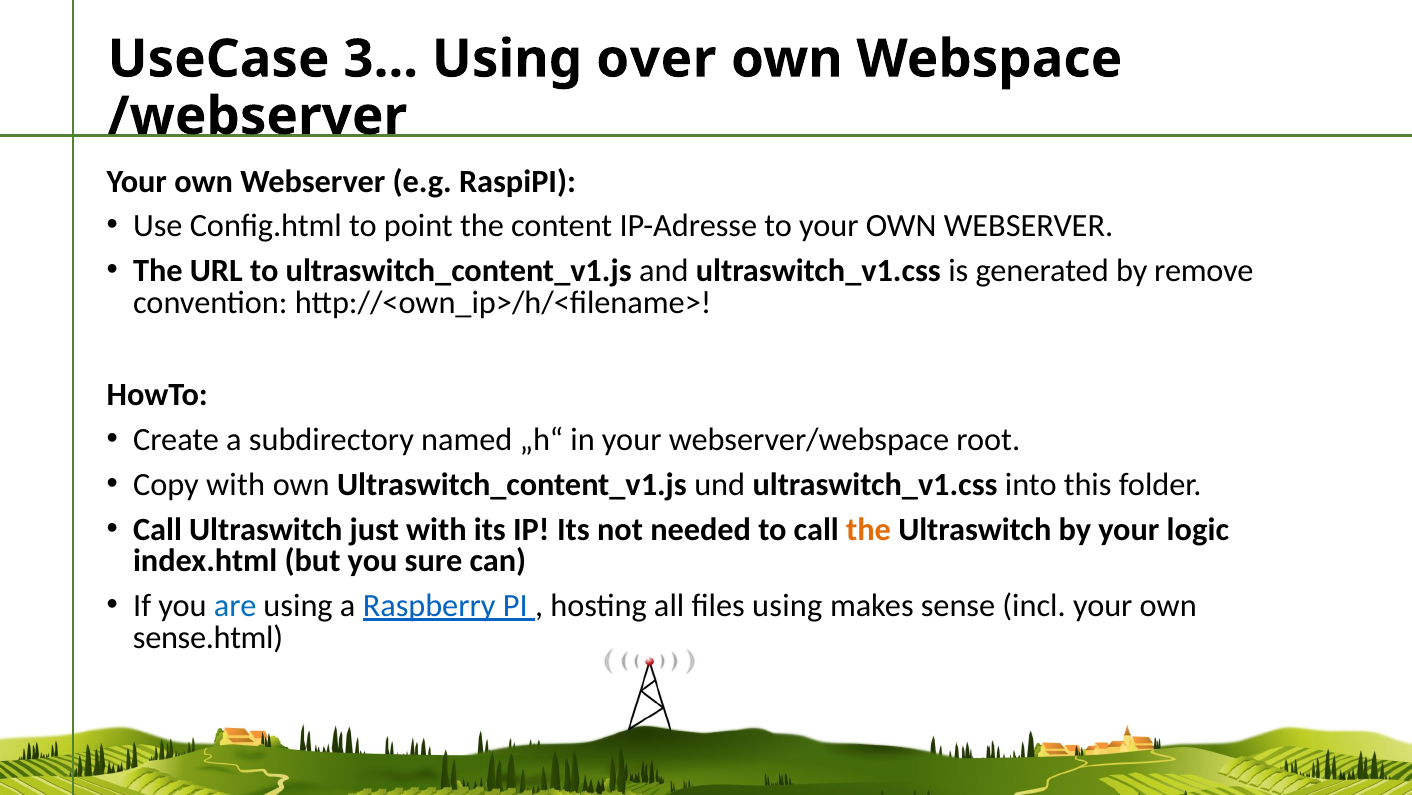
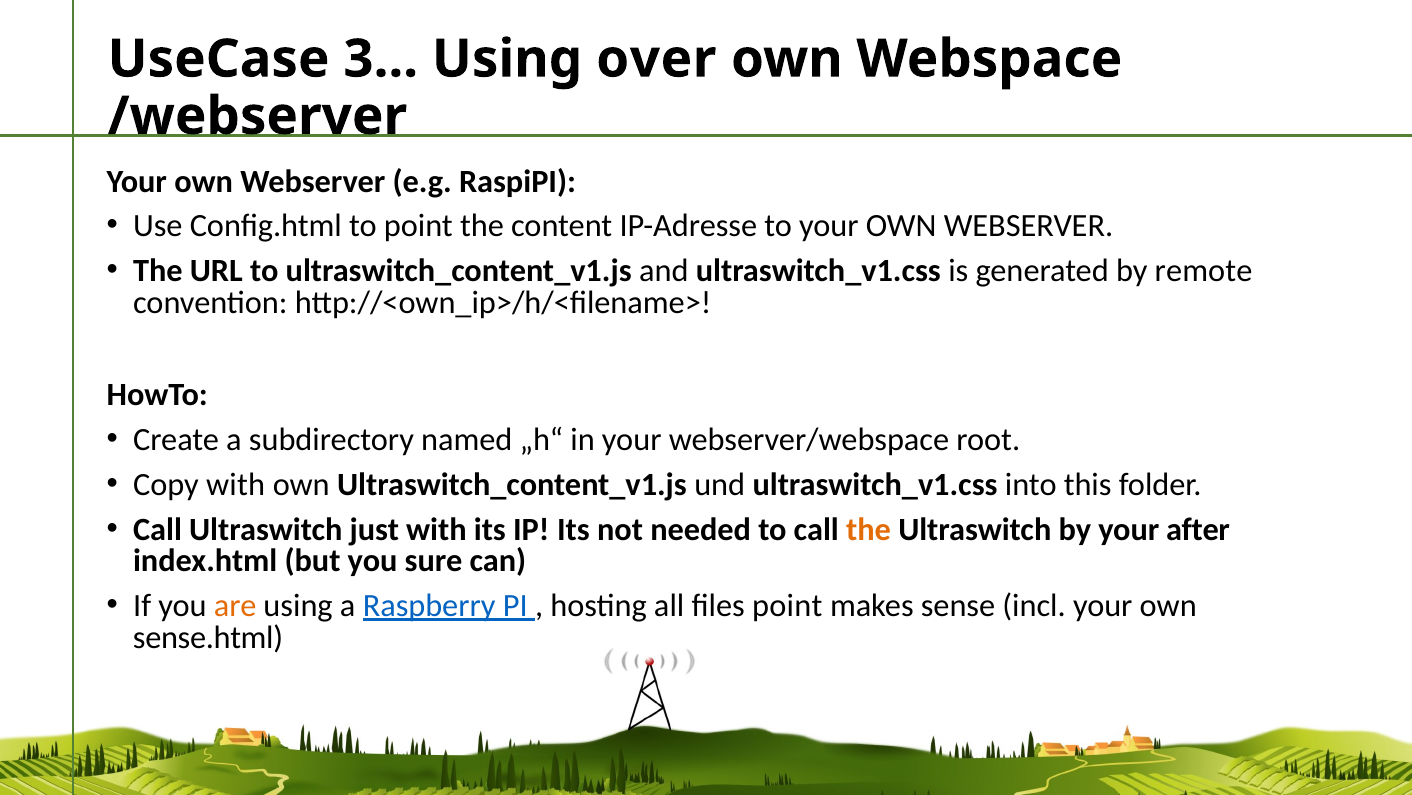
remove: remove -> remote (1204, 271)
logic: logic -> after (1198, 529)
are colour: blue -> orange (235, 605)
files using: using -> point (787, 605)
